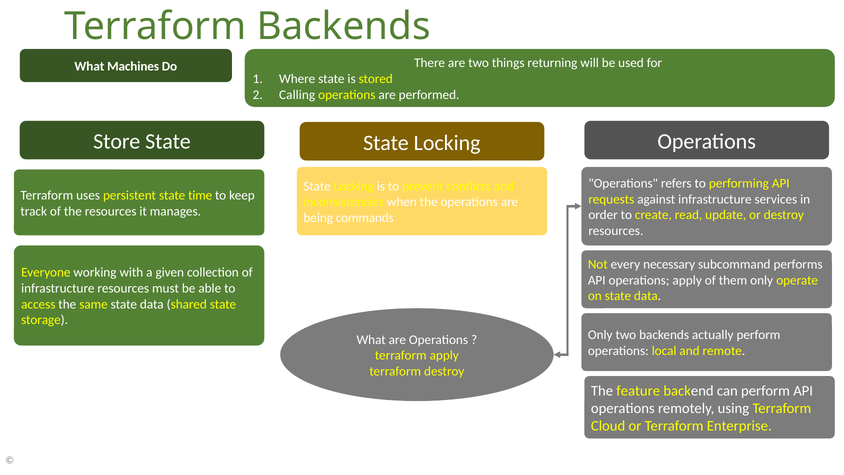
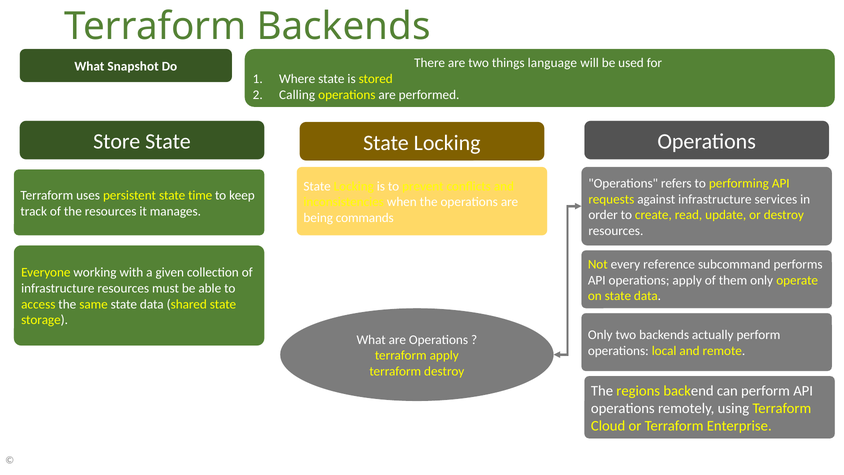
Machines: Machines -> Snapshot (133, 66)
returning: returning -> language (552, 63)
necessary: necessary -> reference (669, 264)
feature: feature -> regions (638, 390)
